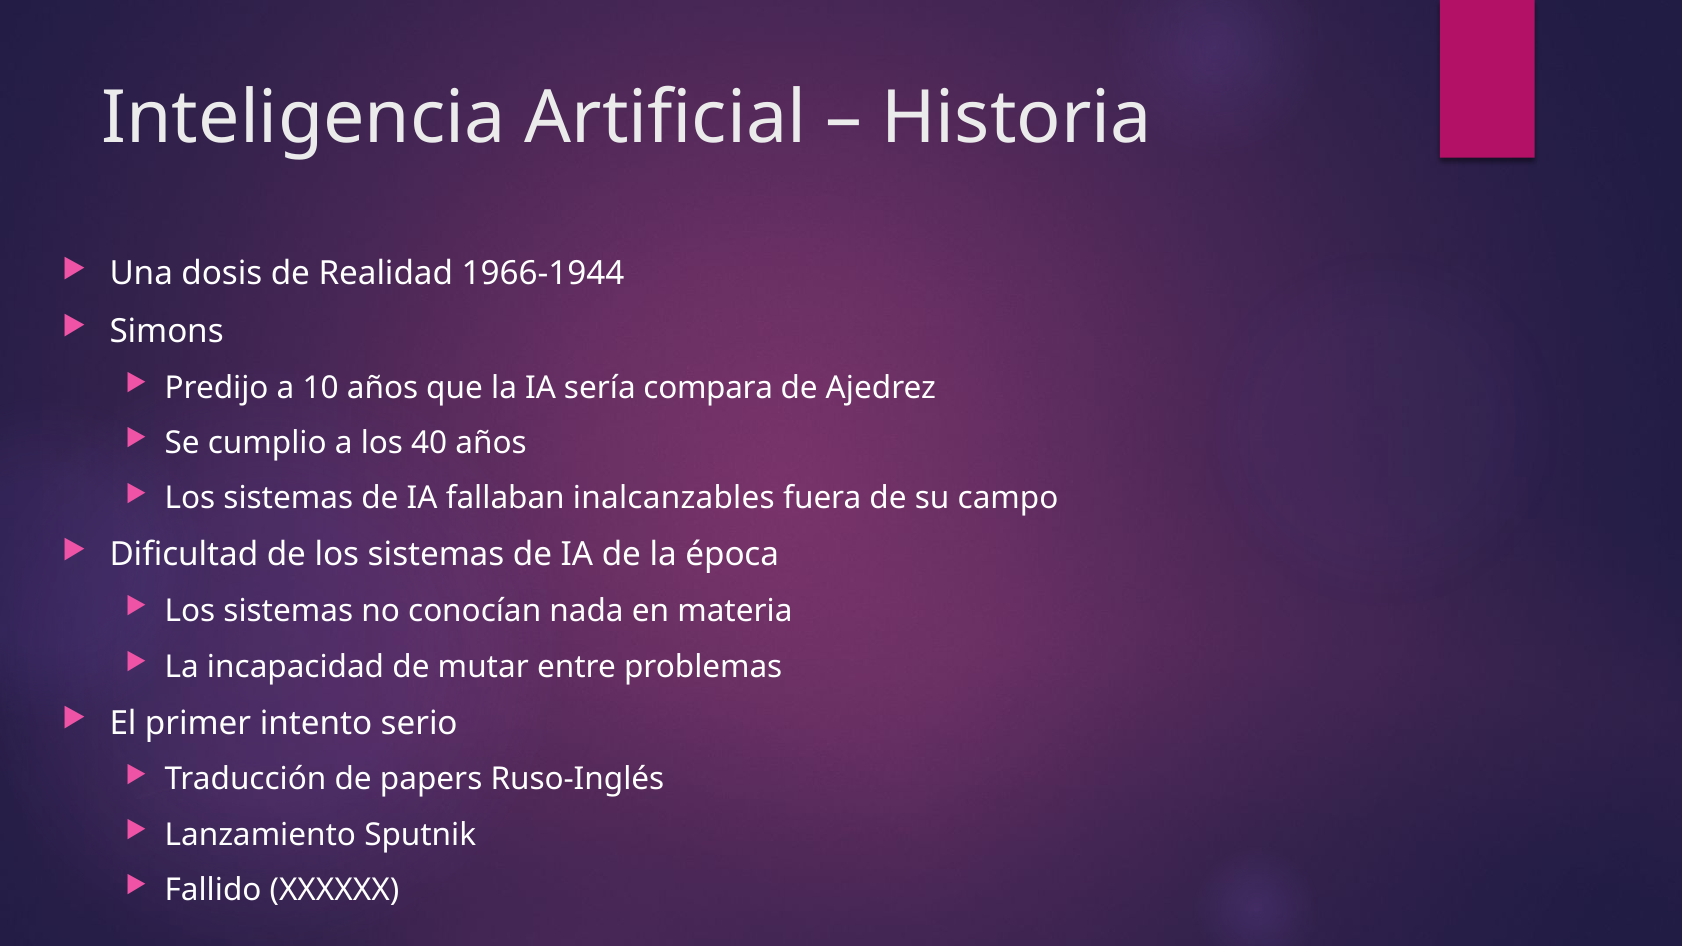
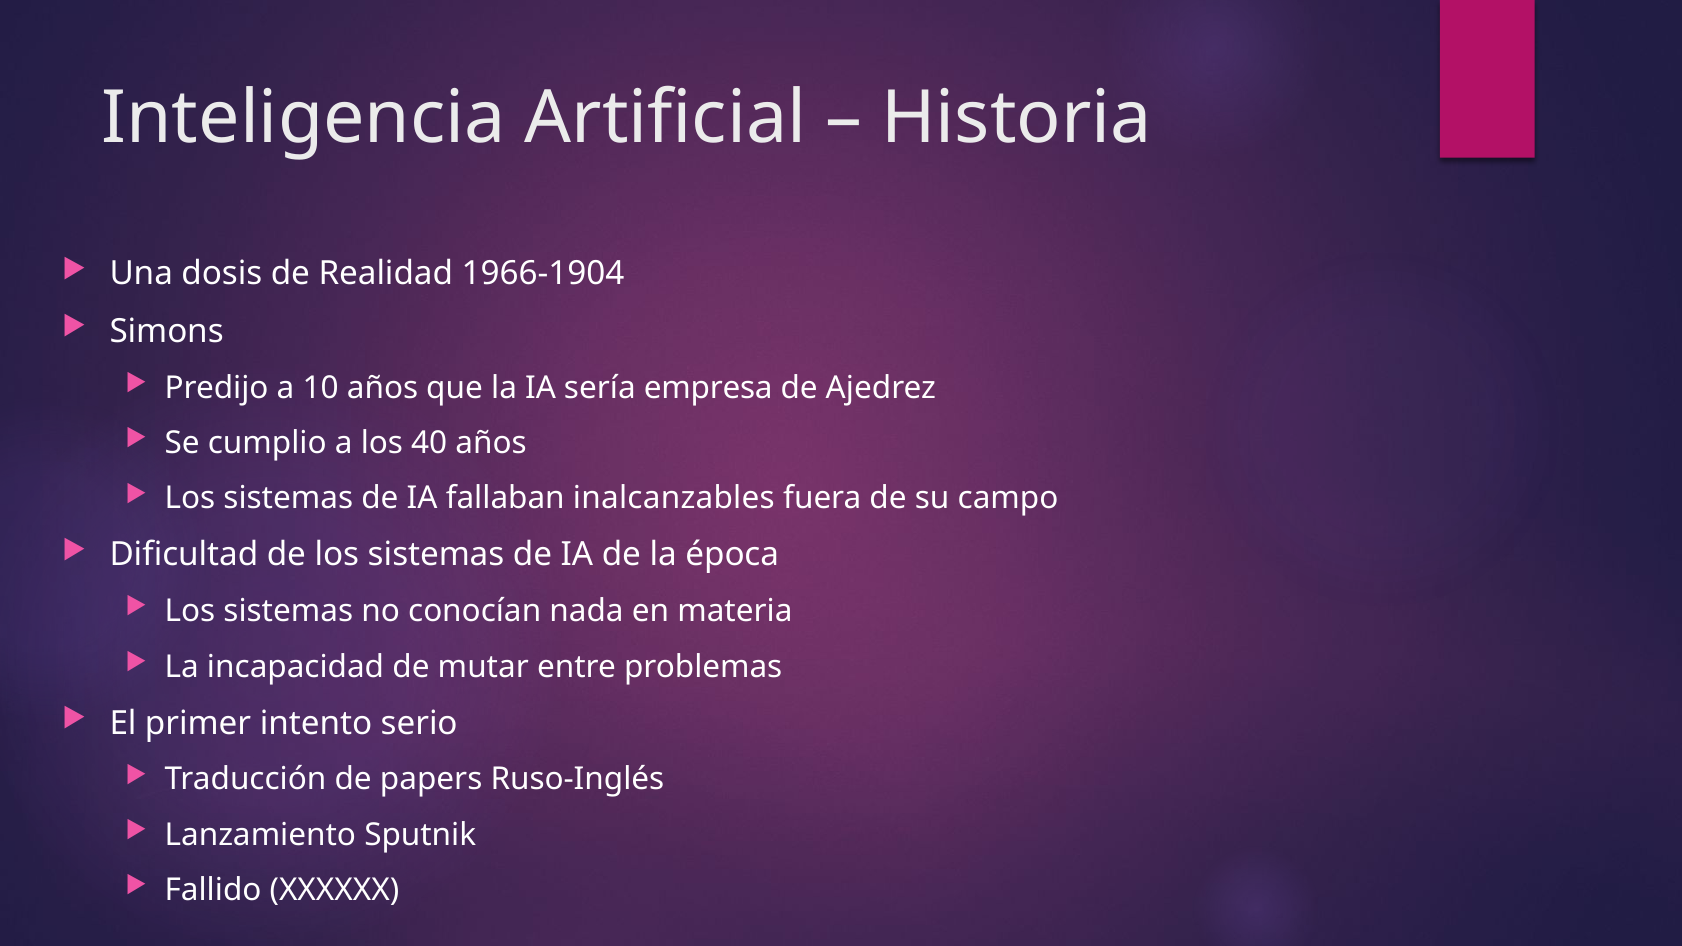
1966-1944: 1966-1944 -> 1966-1904 (543, 274)
compara: compara -> empresa (708, 388)
